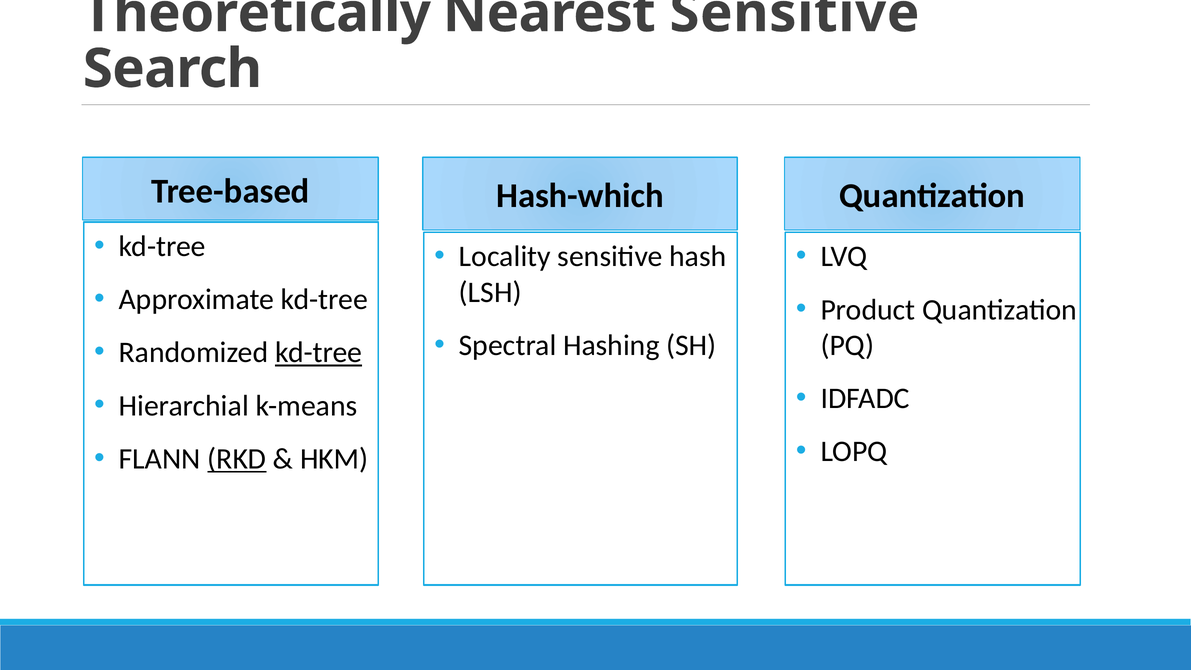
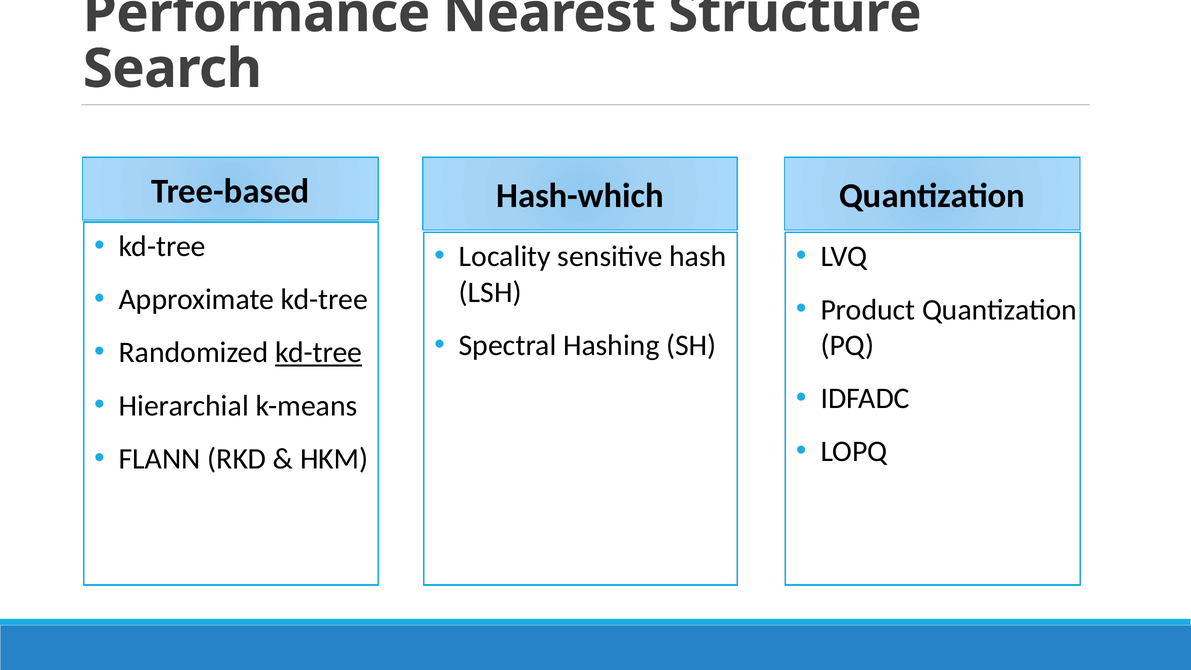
Theoretically: Theoretically -> Performance (257, 13)
Nearest Sensitive: Sensitive -> Structure (795, 13)
RKD underline: present -> none (237, 459)
